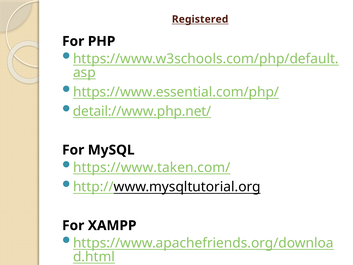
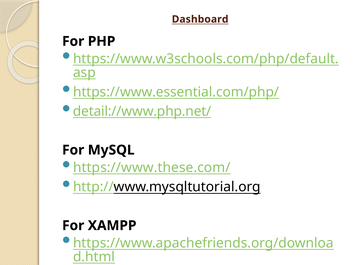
Registered: Registered -> Dashboard (200, 19)
https://www.taken.com/: https://www.taken.com/ -> https://www.these.com/ (152, 167)
